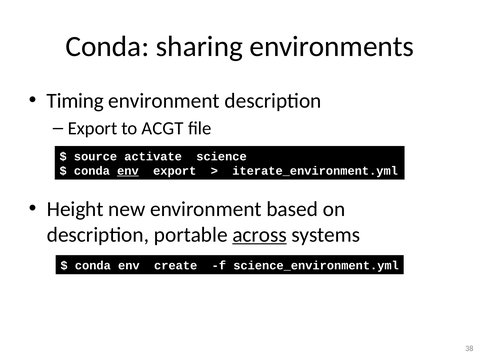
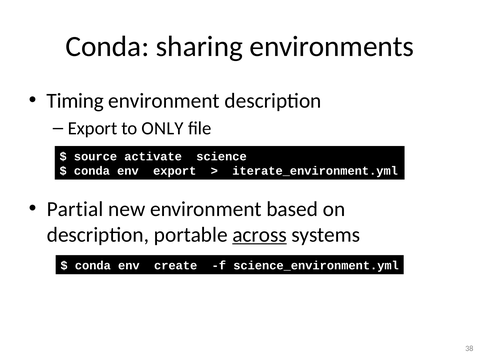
ACGT: ACGT -> ONLY (163, 128)
env underline: present -> none (128, 171)
Height: Height -> Partial (75, 209)
